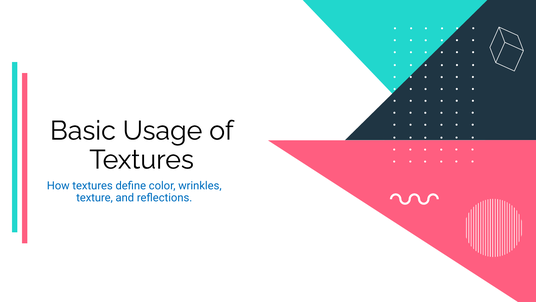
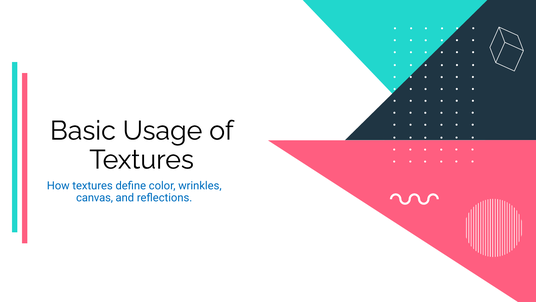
texture: texture -> canvas (95, 198)
